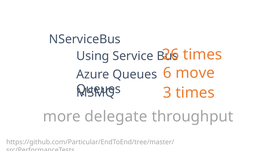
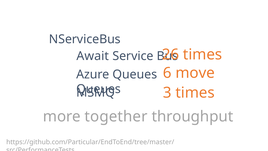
Using: Using -> Await (93, 56)
delegate: delegate -> together (116, 116)
